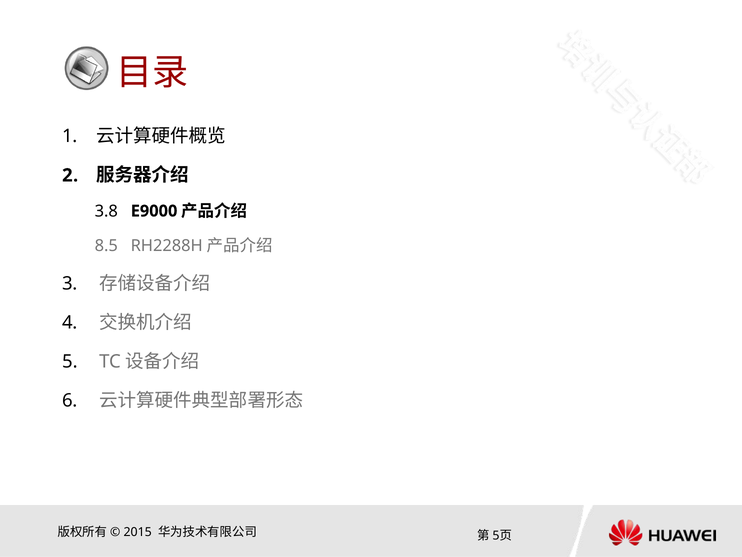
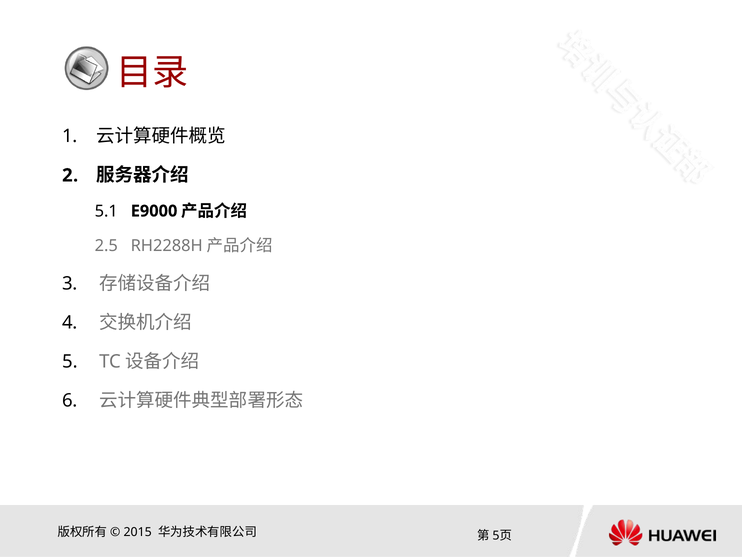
3.8: 3.8 -> 5.1 (106, 211)
8.5: 8.5 -> 2.5 (106, 245)
